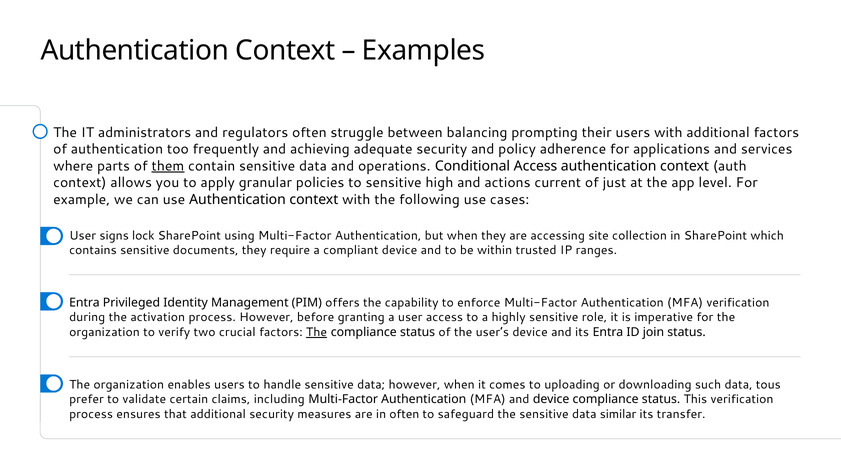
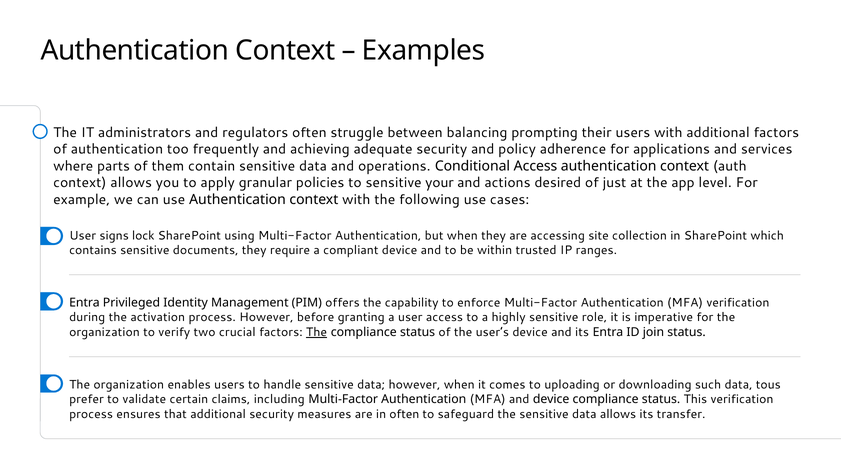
them underline: present -> none (168, 166)
high: high -> your (440, 183)
current: current -> desired (558, 183)
data similar: similar -> allows (618, 414)
